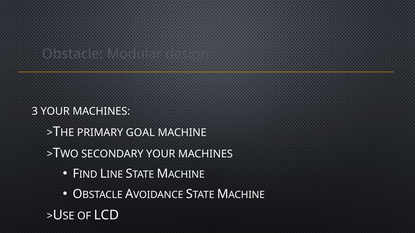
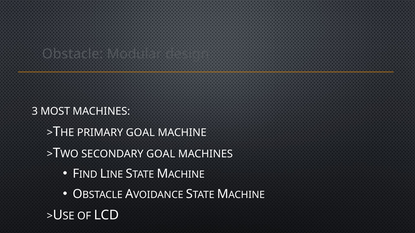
3 YOUR: YOUR -> MOST (55, 111)
SECONDARY YOUR: YOUR -> GOAL (161, 154)
